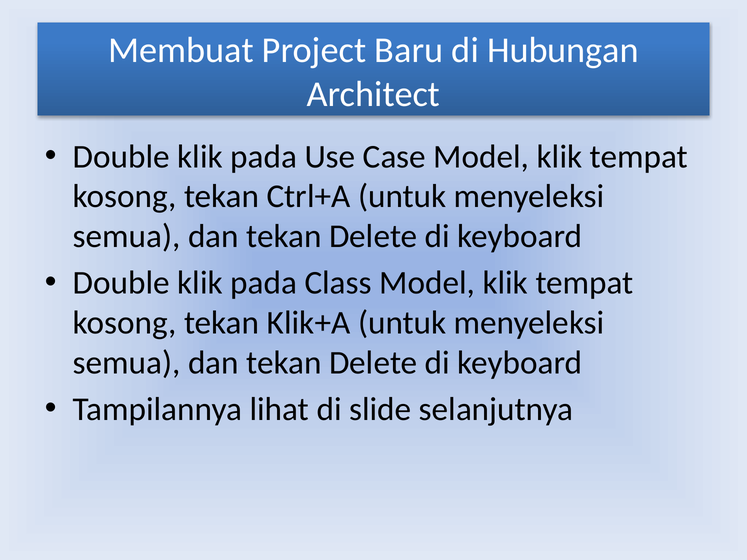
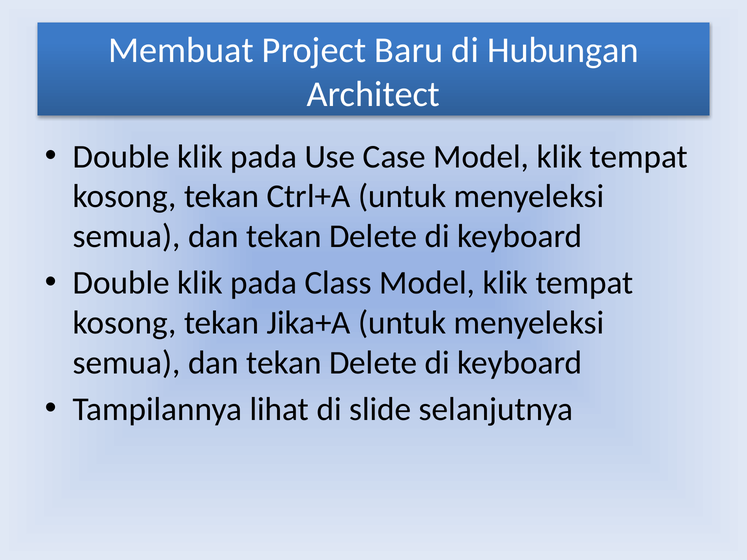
Klik+A: Klik+A -> Jika+A (309, 323)
